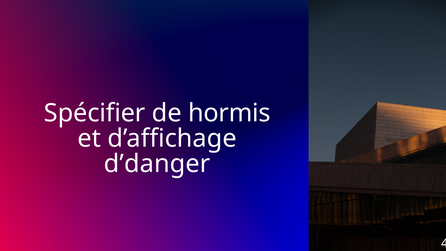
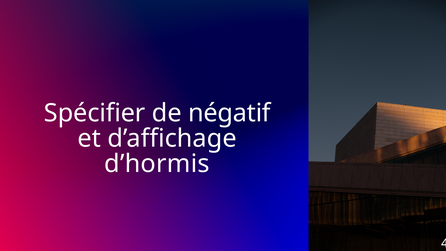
hormis: hormis -> négatif (229, 113)
d’danger: d’danger -> d’hormis (157, 164)
